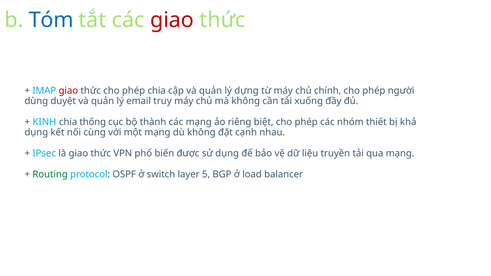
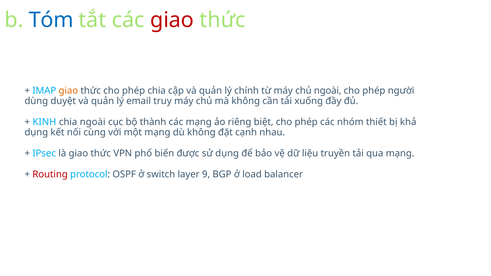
giao colour: red -> orange (68, 91)
dựng: dựng -> chính (247, 91)
chủ chính: chính -> ngoài (328, 91)
chia thống: thống -> ngoài (93, 122)
Routing colour: green -> red (50, 175)
5: 5 -> 9 (206, 175)
